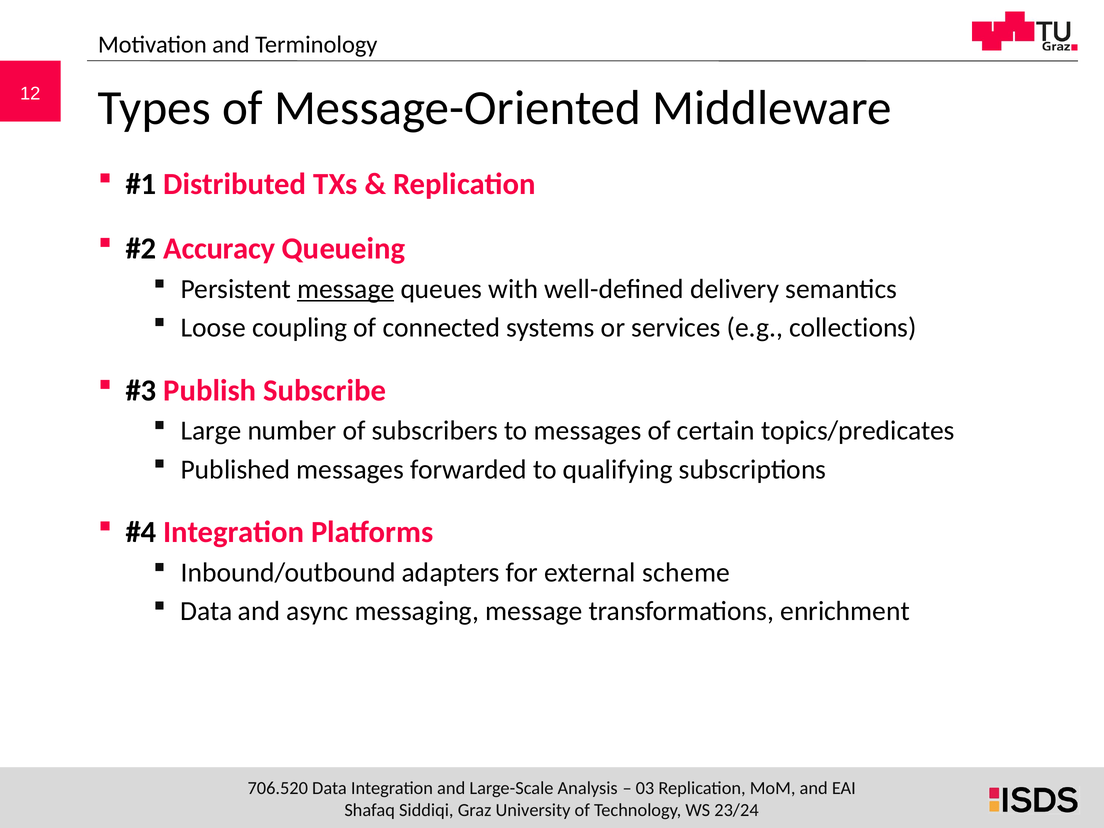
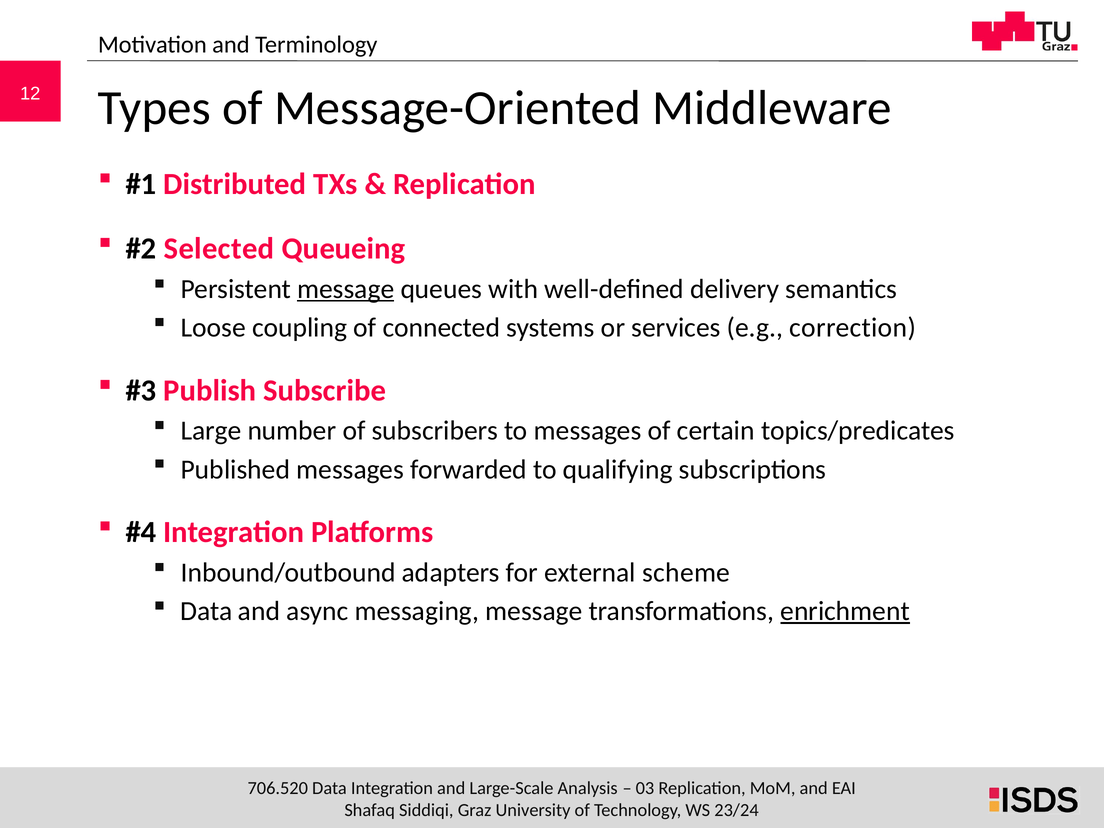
Accuracy: Accuracy -> Selected (219, 249)
collections: collections -> correction (853, 328)
enrichment underline: none -> present (845, 611)
